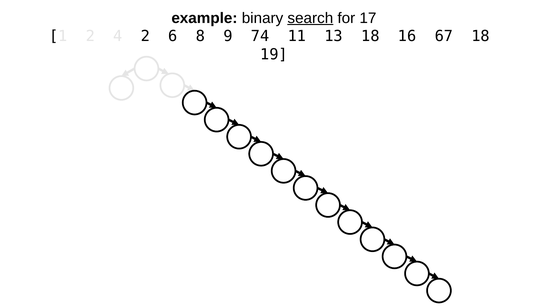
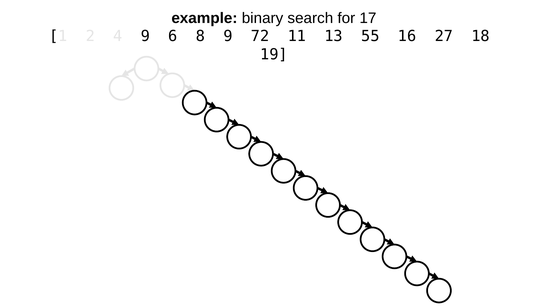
search underline: present -> none (310, 18)
4 2: 2 -> 9 (145, 36)
74: 74 -> 72 (260, 36)
13 18: 18 -> 55 (370, 36)
67: 67 -> 27 (444, 36)
